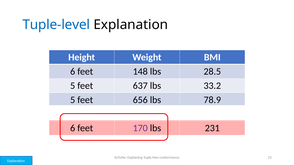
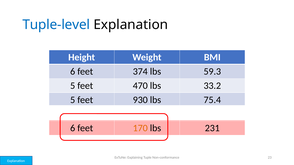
148: 148 -> 374 (140, 72)
28.5: 28.5 -> 59.3 (212, 72)
637: 637 -> 470 (140, 86)
656: 656 -> 930 (140, 100)
78.9: 78.9 -> 75.4 (212, 100)
170 colour: purple -> orange (140, 128)
